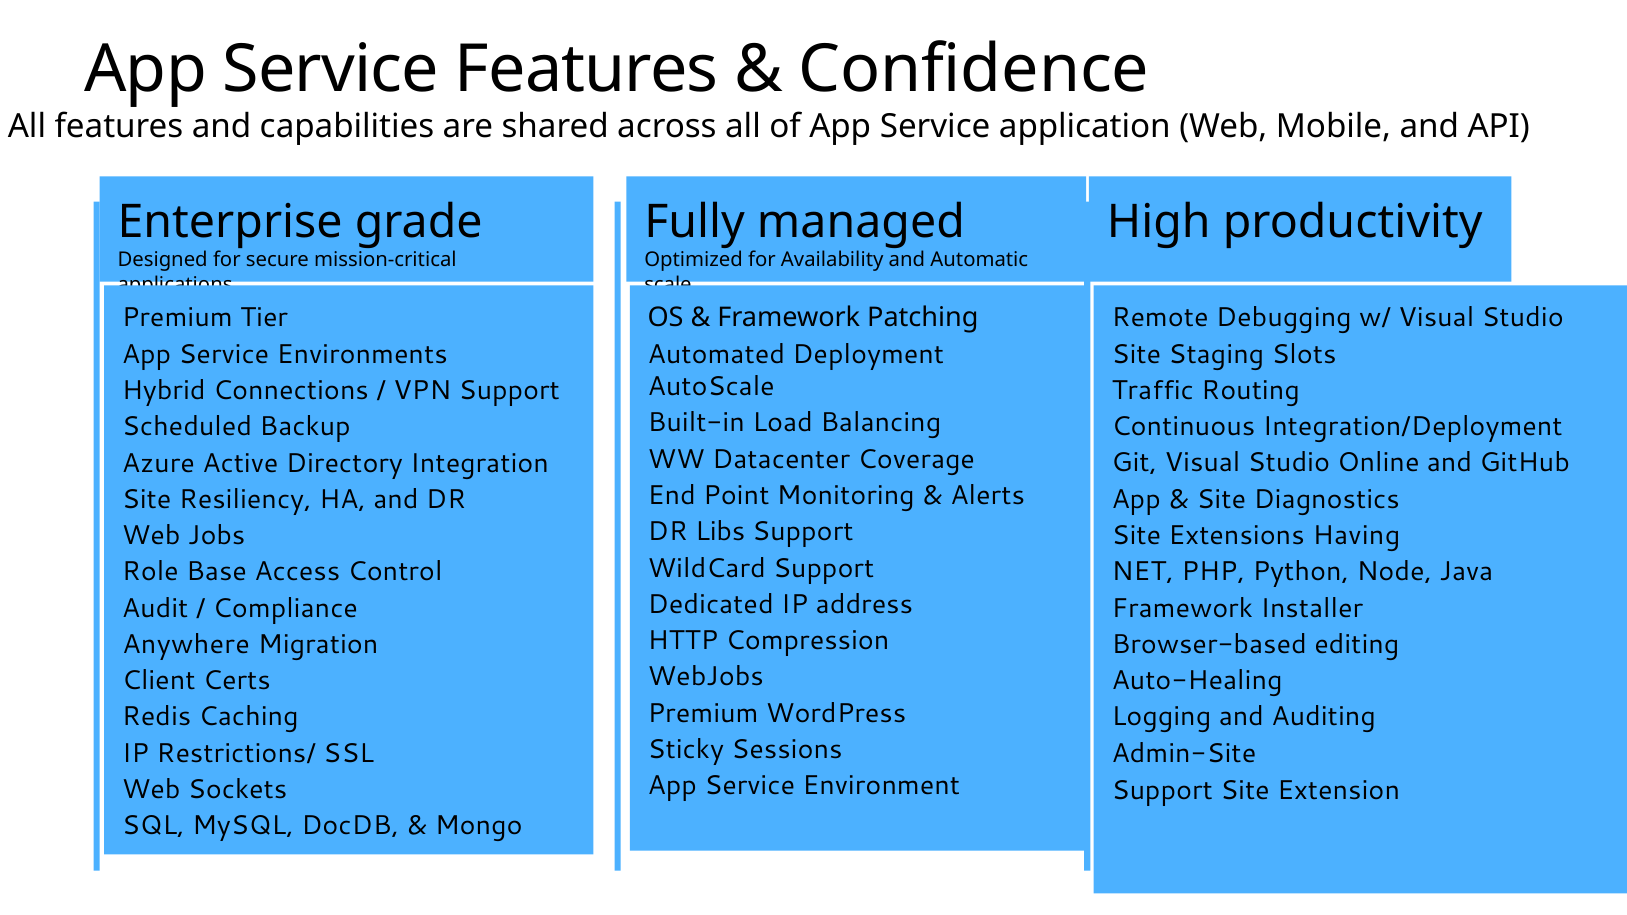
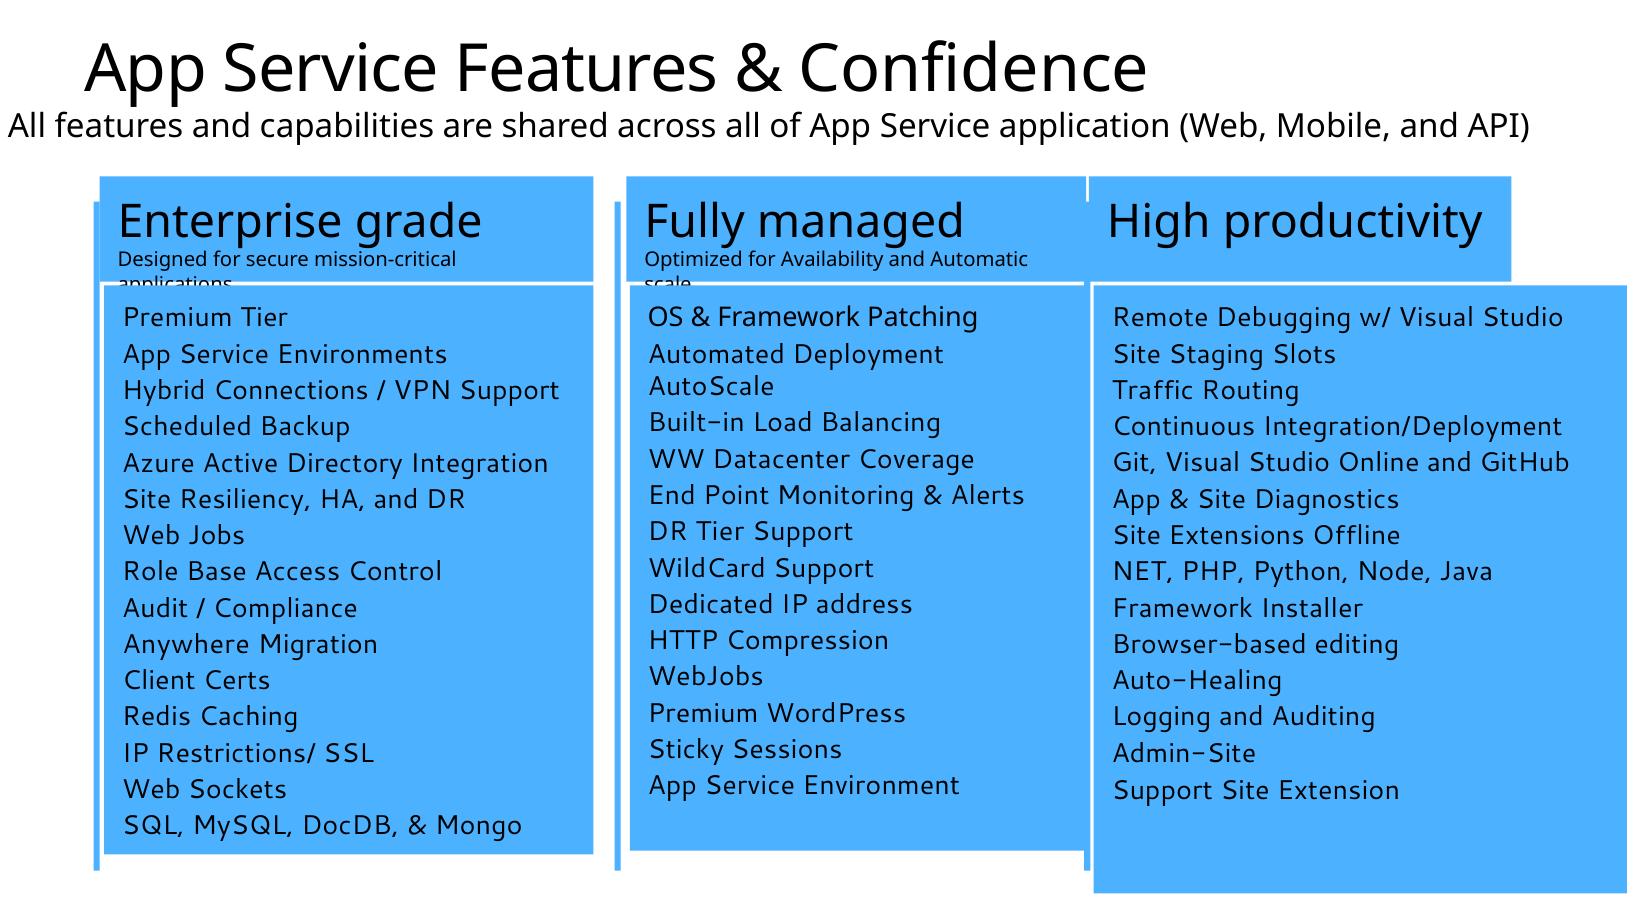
DR Libs: Libs -> Tier (720, 532)
Having: Having -> Offline (1357, 536)
